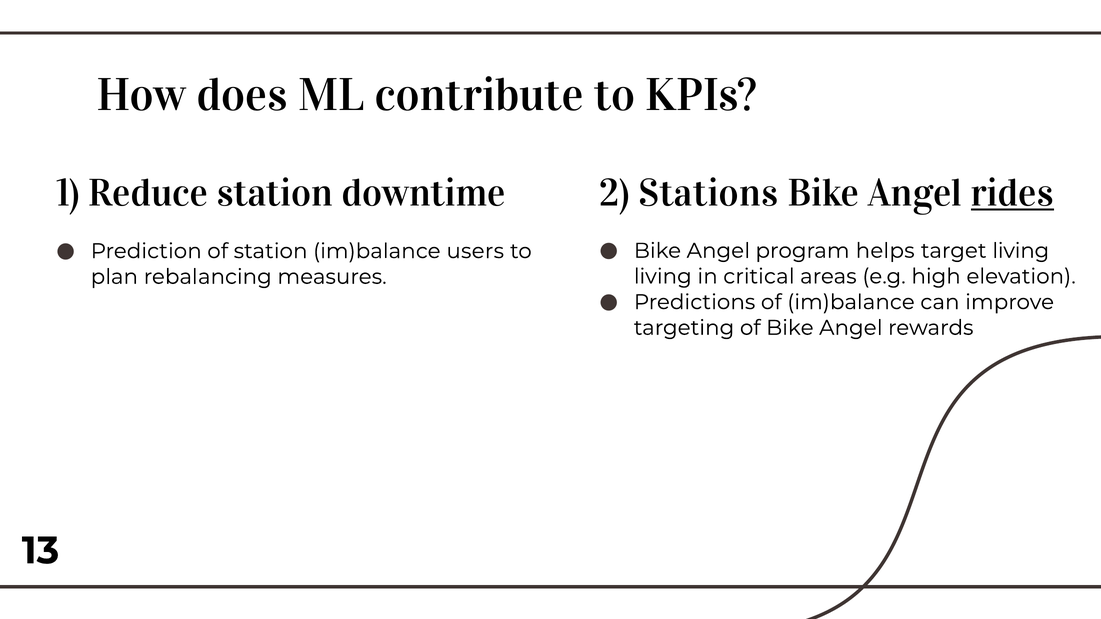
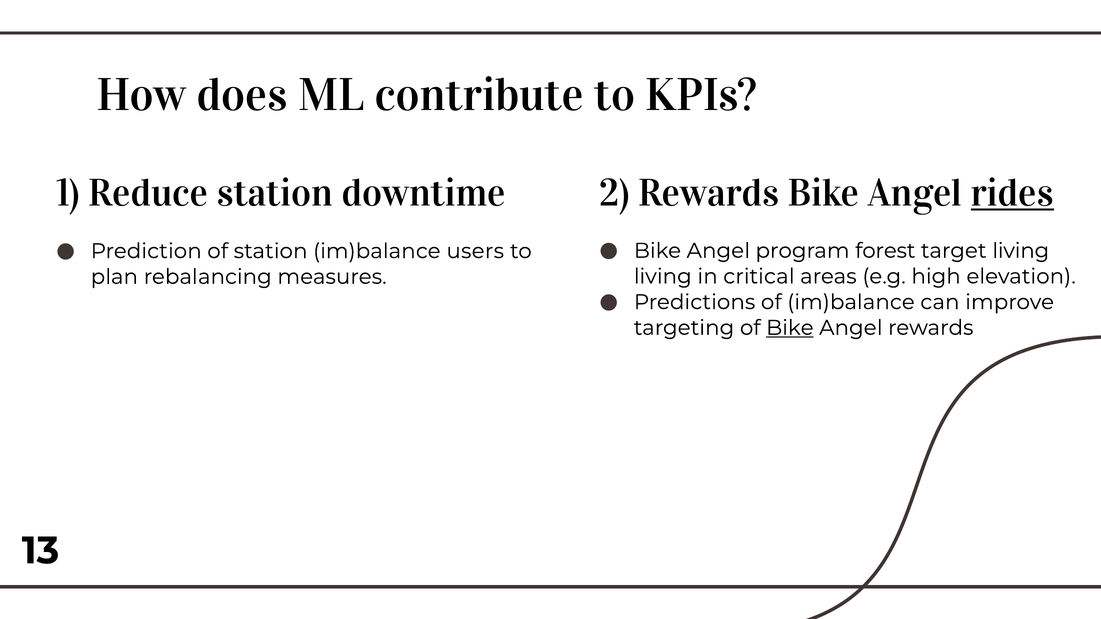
2 Stations: Stations -> Rewards (709, 193)
helps: helps -> forest (885, 251)
Bike underline: none -> present (790, 328)
